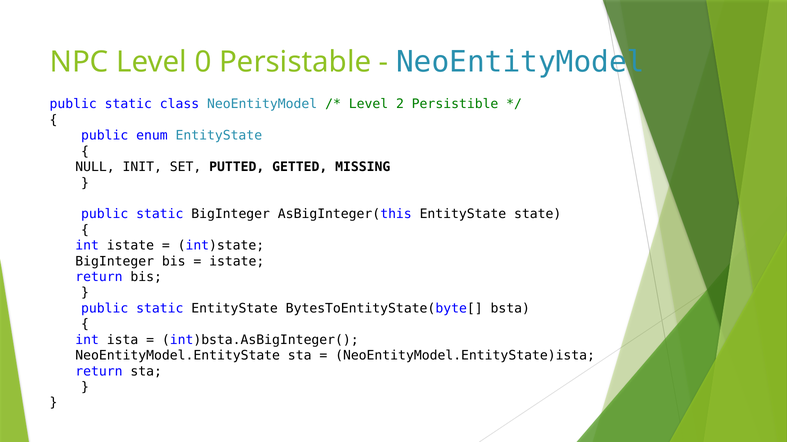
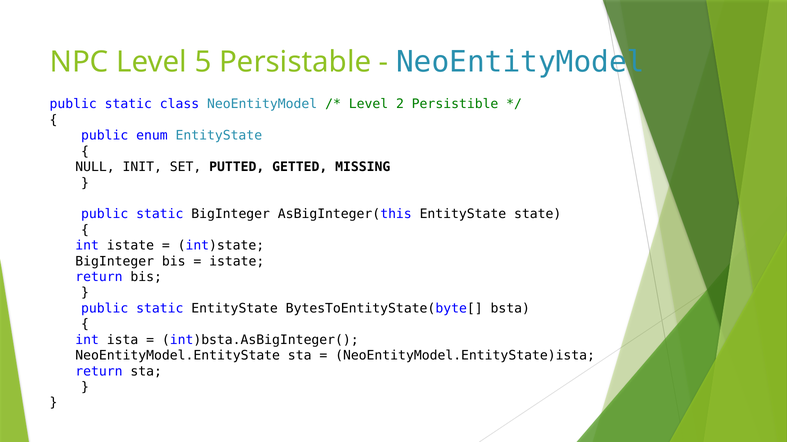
0: 0 -> 5 (203, 62)
